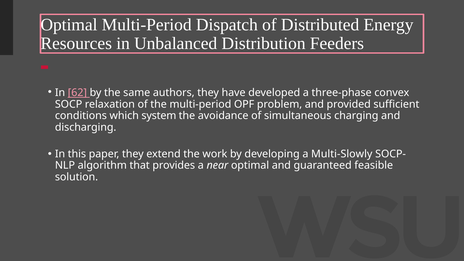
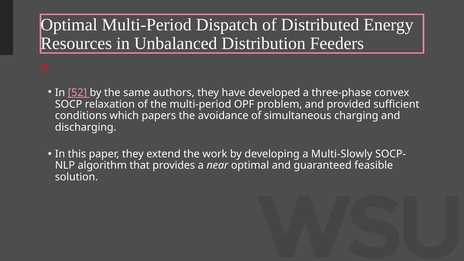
62: 62 -> 52 (77, 93)
system: system -> papers (159, 116)
